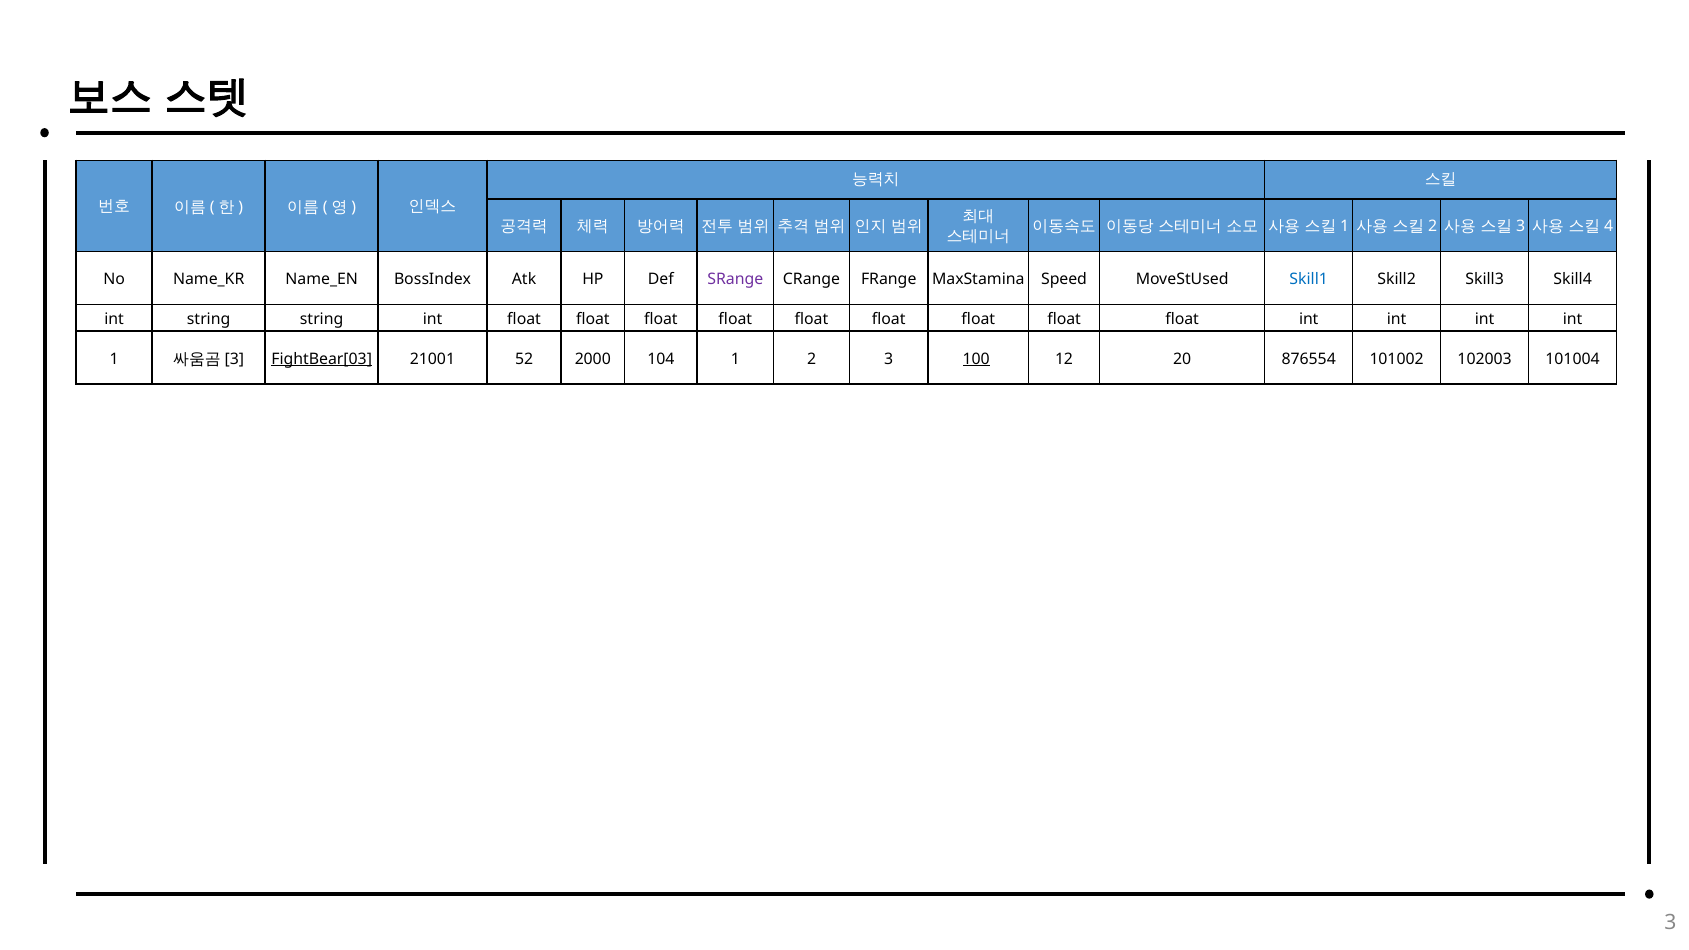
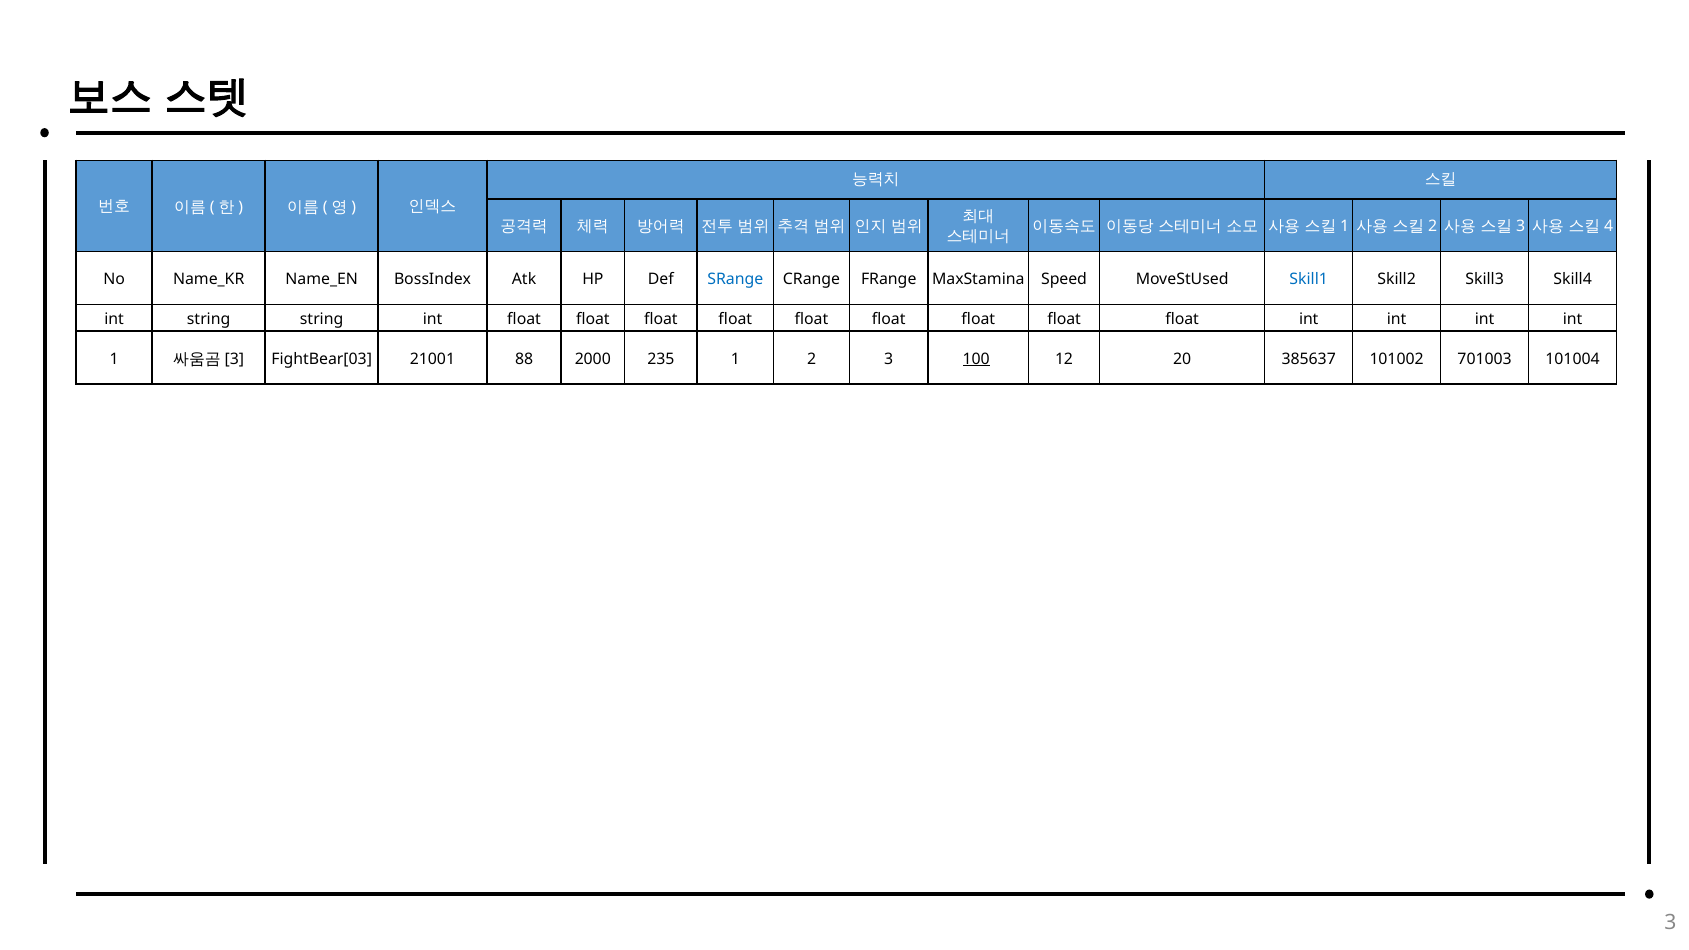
SRange colour: purple -> blue (735, 279)
FightBear[03 underline: present -> none (322, 359)
52: 52 -> 88 (524, 359)
104: 104 -> 235 (661, 359)
876554: 876554 -> 385637 (1309, 359)
102003: 102003 -> 701003 (1485, 359)
